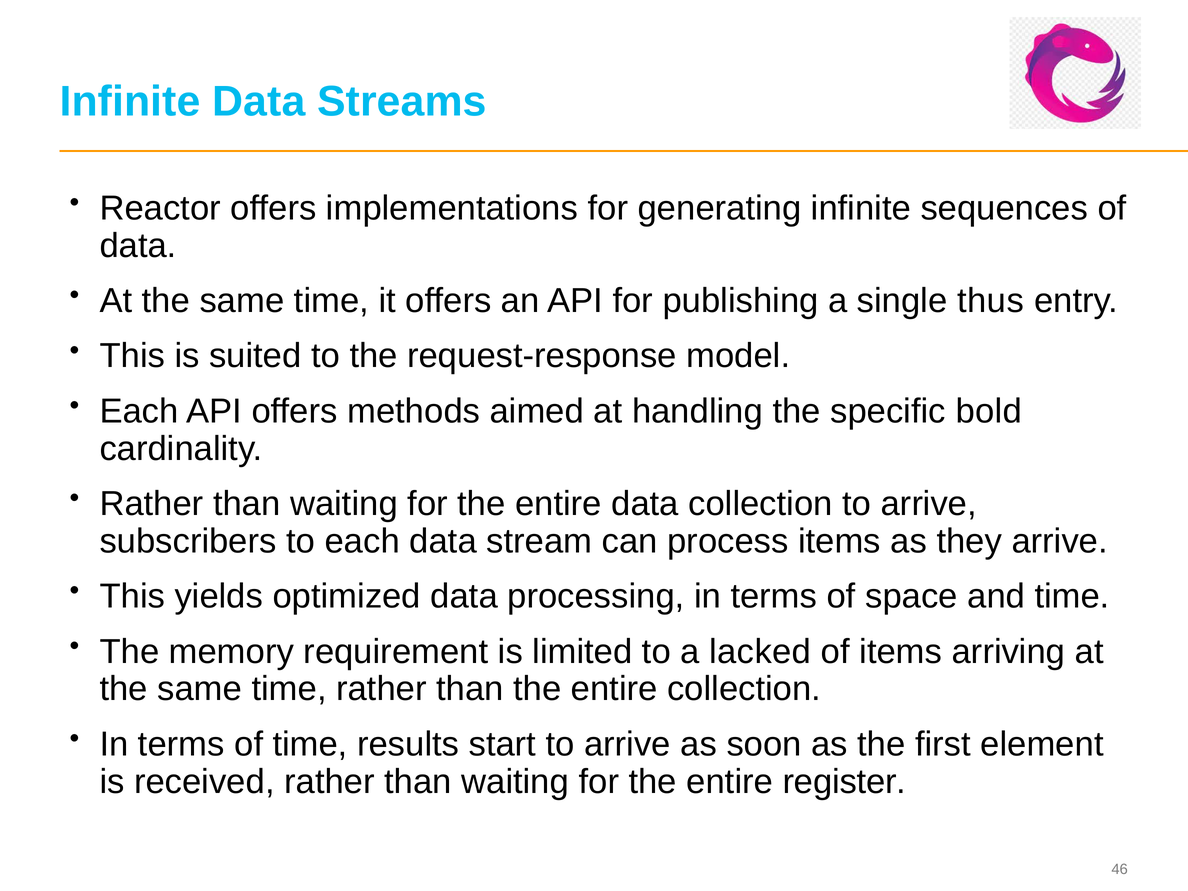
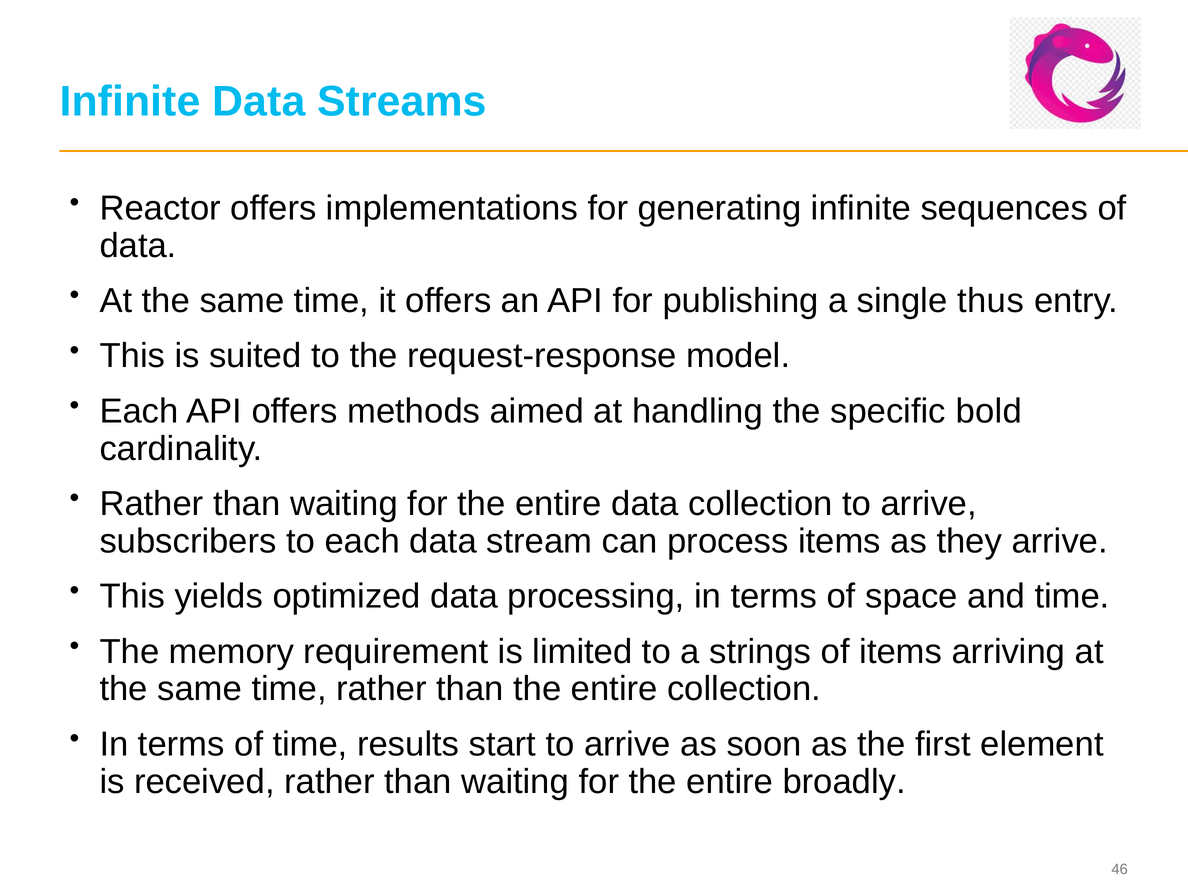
lacked: lacked -> strings (760, 652)
register: register -> broadly (844, 782)
